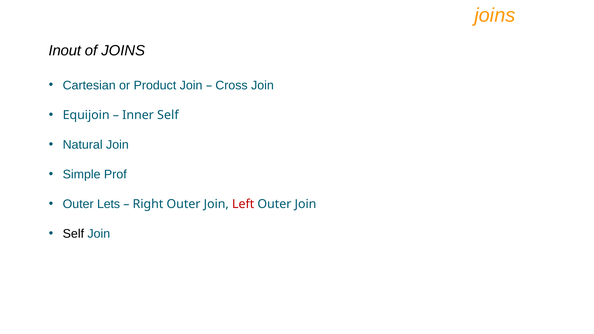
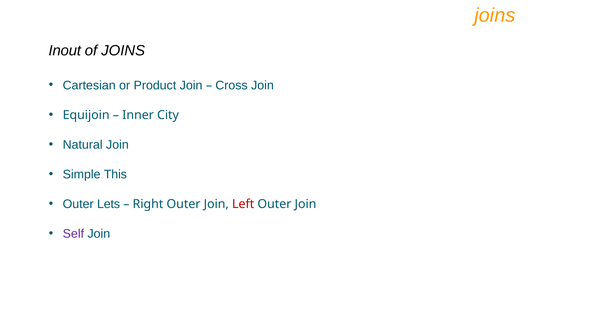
Inner Self: Self -> City (168, 115)
Prof: Prof -> This (115, 174)
Self colour: black -> purple (73, 234)
